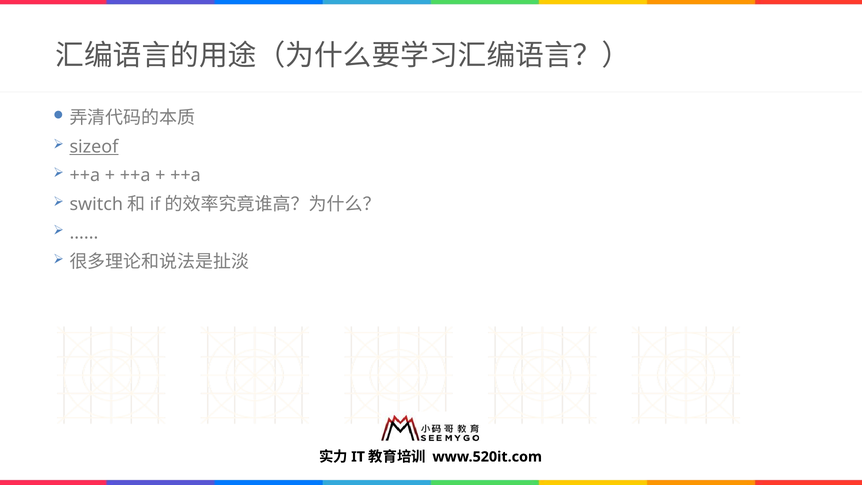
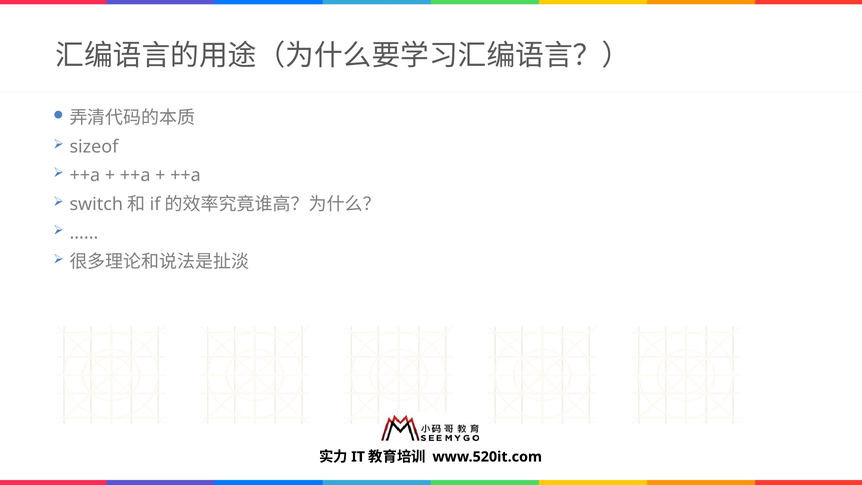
sizeof underline: present -> none (94, 147)
